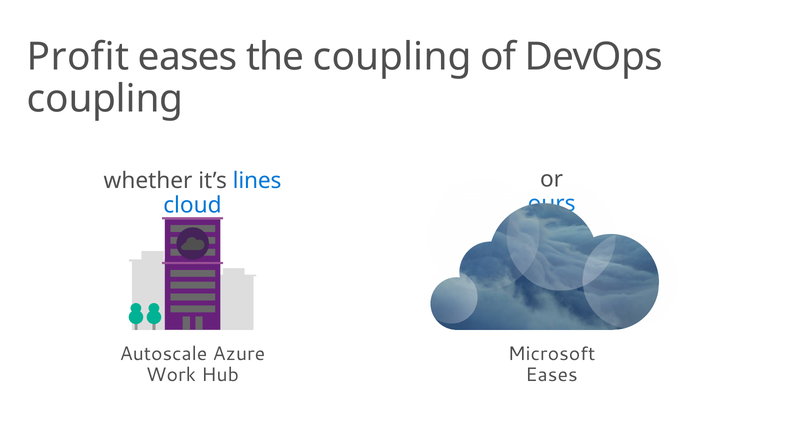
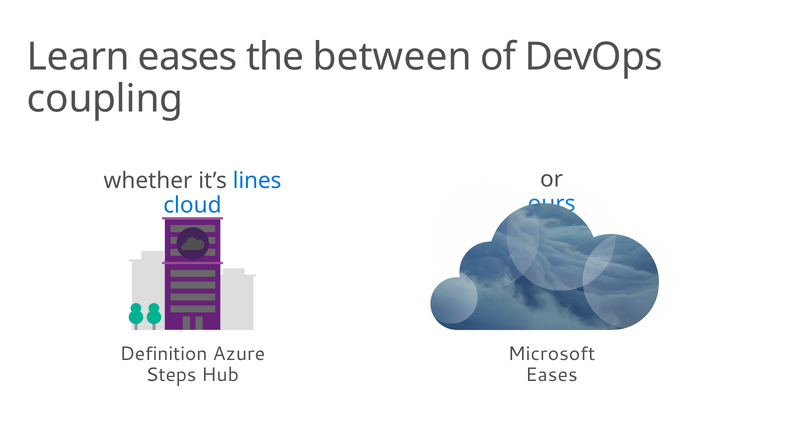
Profit: Profit -> Learn (78, 57)
the coupling: coupling -> between (392, 57)
Autoscale: Autoscale -> Definition (164, 354)
Work: Work -> Steps (171, 375)
